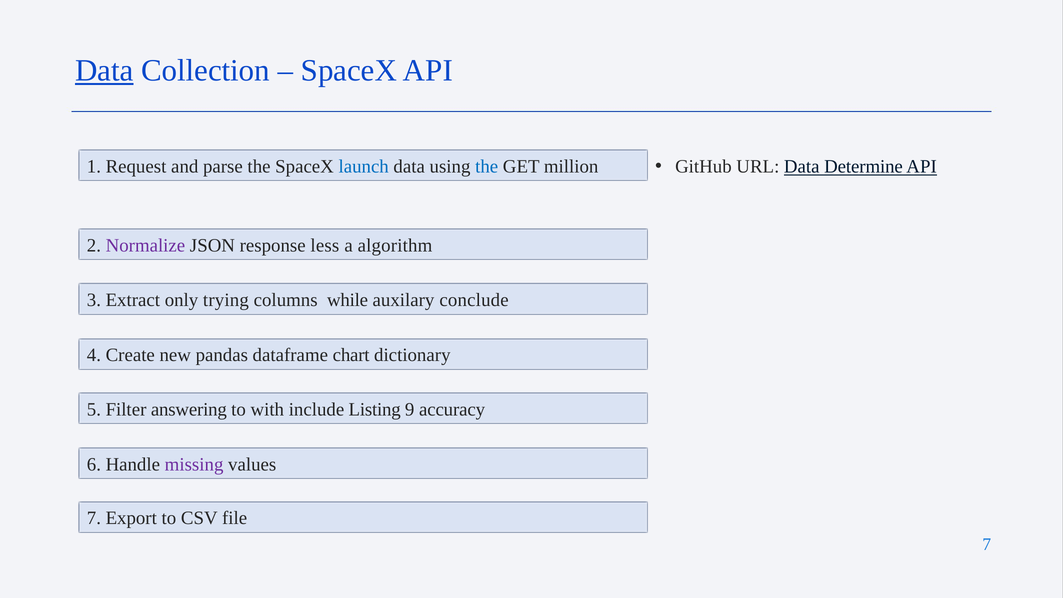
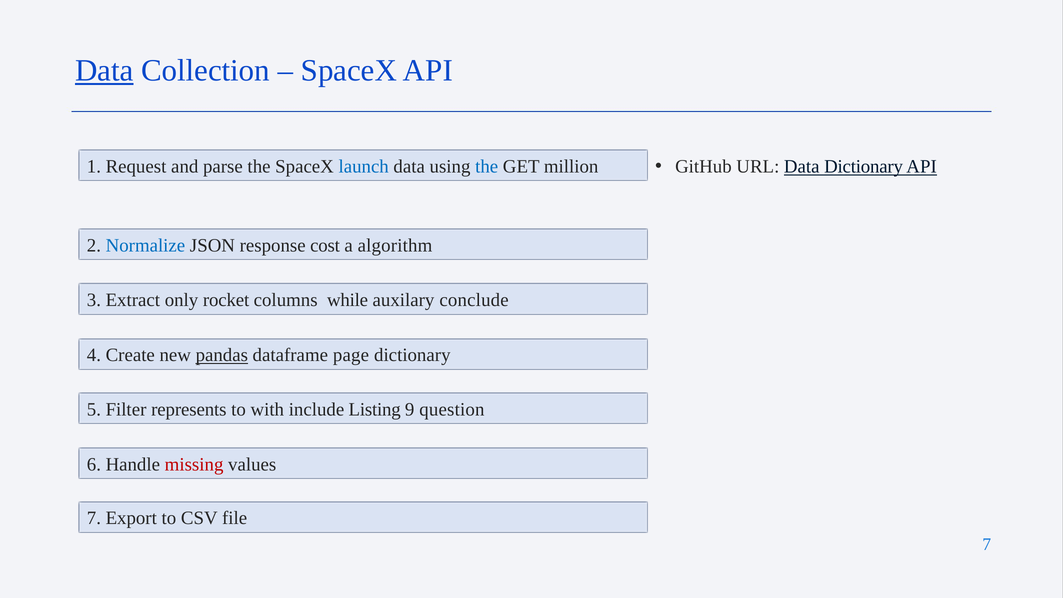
Data Determine: Determine -> Dictionary (864, 167)
Normalize colour: purple -> blue (145, 245)
less: less -> cost (325, 245)
trying: trying -> rocket (226, 300)
pandas underline: none -> present (222, 355)
chart: chart -> page (351, 355)
answering: answering -> represents (189, 410)
accuracy: accuracy -> question (452, 410)
missing colour: purple -> red (194, 464)
